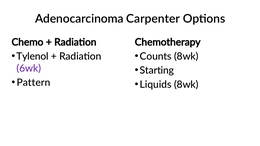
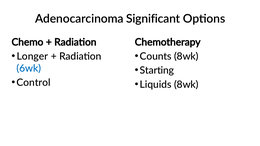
Carpenter: Carpenter -> Significant (153, 19)
Tylenol: Tylenol -> Longer (32, 56)
6wk colour: purple -> blue (29, 69)
Pattern: Pattern -> Control (34, 83)
